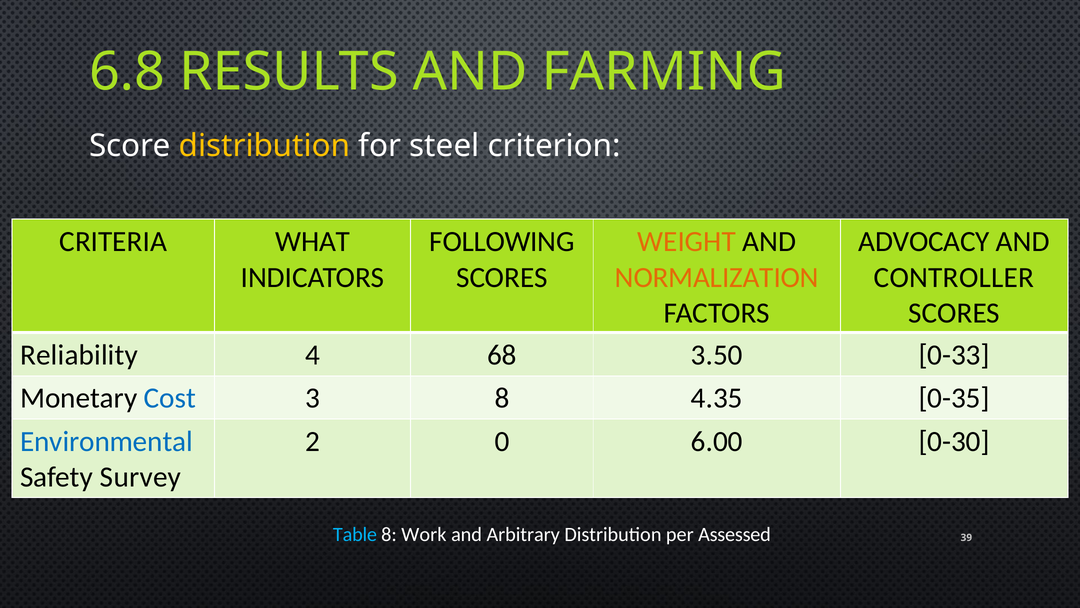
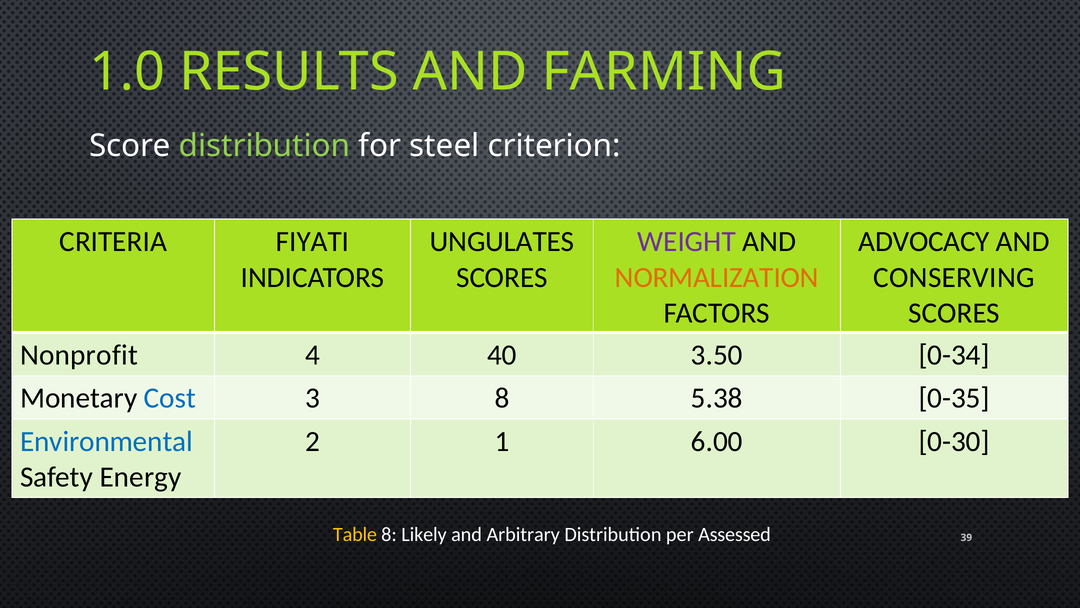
6.8: 6.8 -> 1.0 (127, 72)
distribution colour: yellow -> light green (265, 146)
WHAT: WHAT -> FIYATI (313, 241)
FOLLOWING: FOLLOWING -> UNGULATES (502, 241)
WEIGHT colour: orange -> purple (687, 241)
CONTROLLER: CONTROLLER -> CONSERVING (954, 277)
Reliability: Reliability -> Nonprofit (79, 355)
68: 68 -> 40 (502, 355)
0-33: 0-33 -> 0-34 (954, 355)
4.35: 4.35 -> 5.38 (717, 398)
0: 0 -> 1 (502, 441)
Survey: Survey -> Energy (141, 477)
Table colour: light blue -> yellow (355, 534)
Work: Work -> Likely (424, 534)
